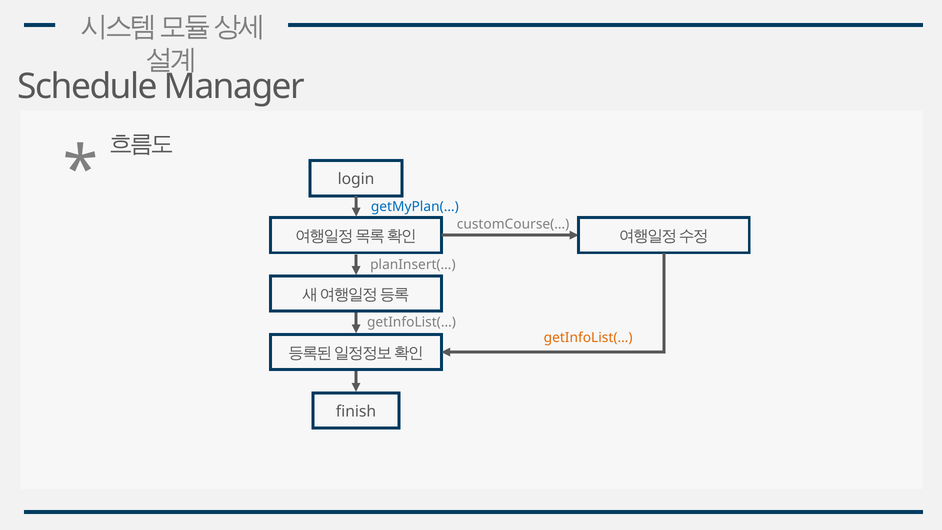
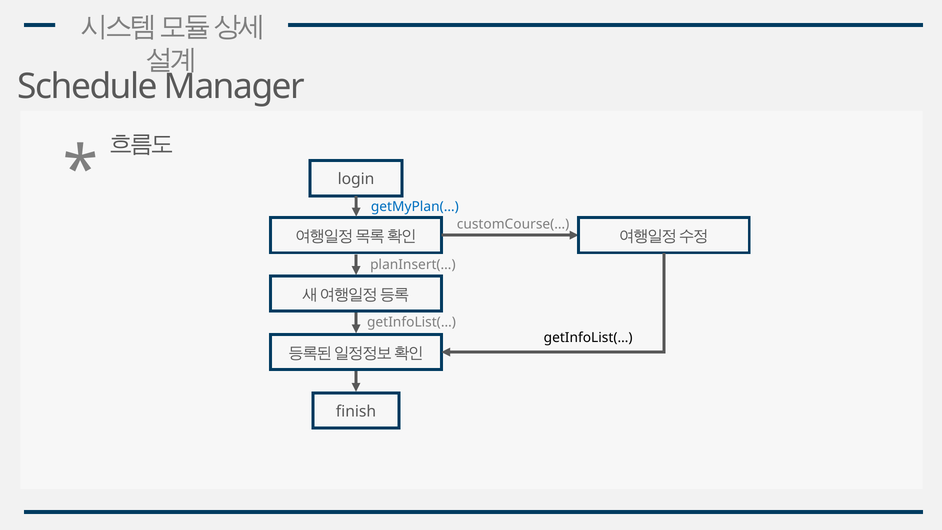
getInfoList(… colour: orange -> black (588, 338)
